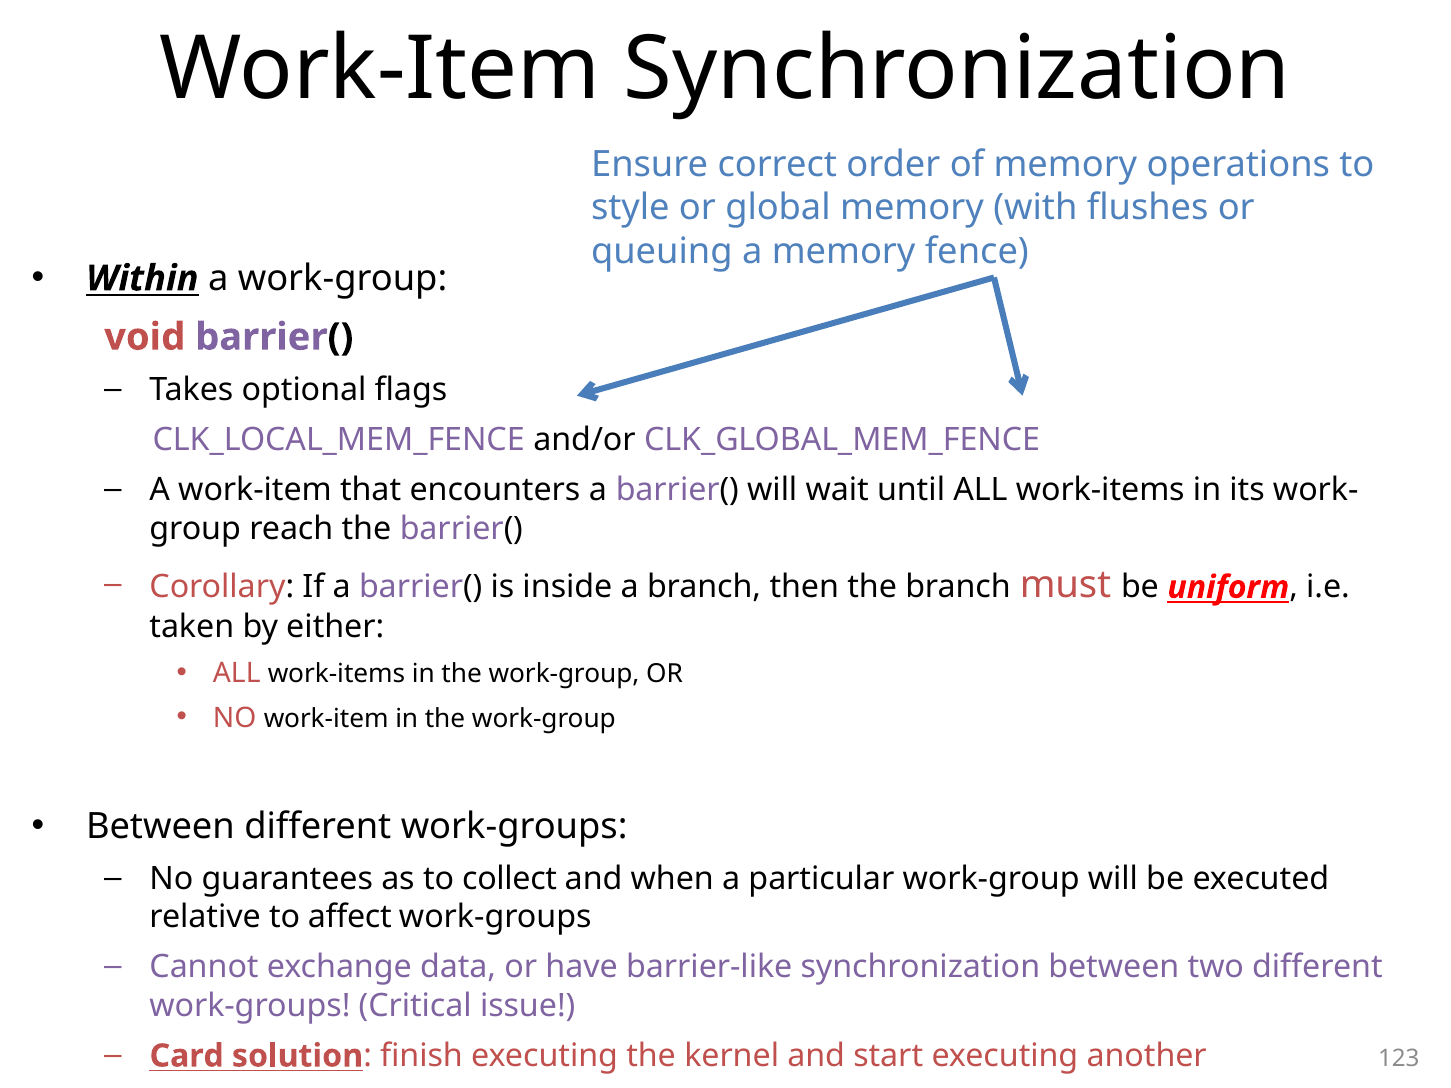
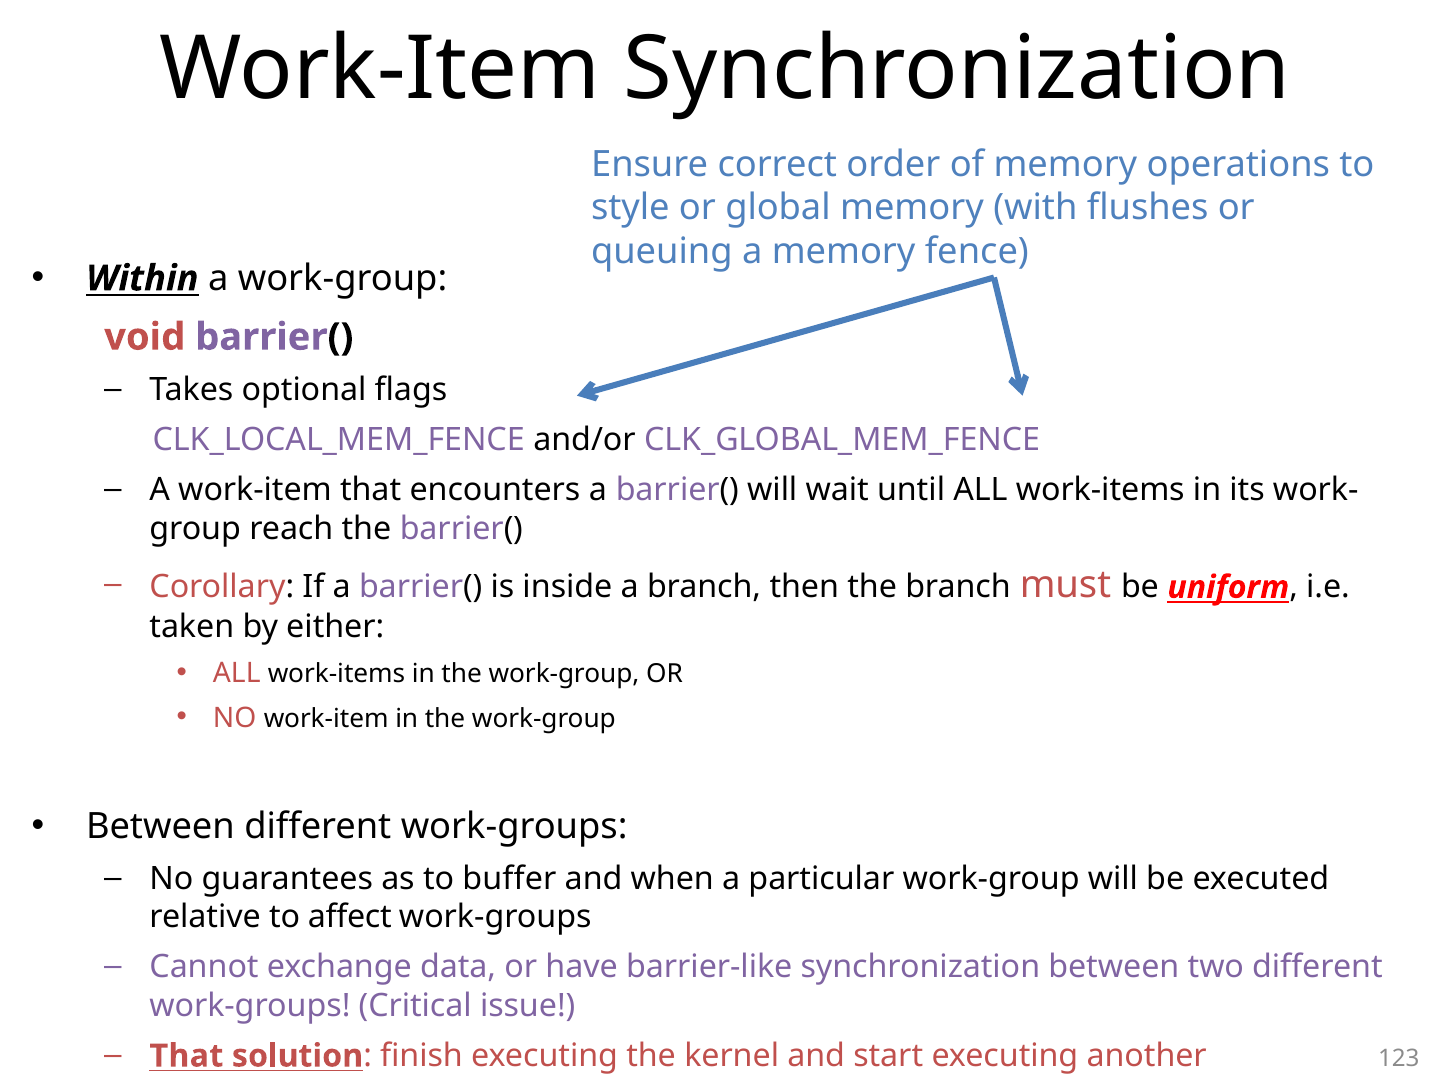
collect: collect -> buffer (509, 879)
Card: Card -> That (186, 1056)
